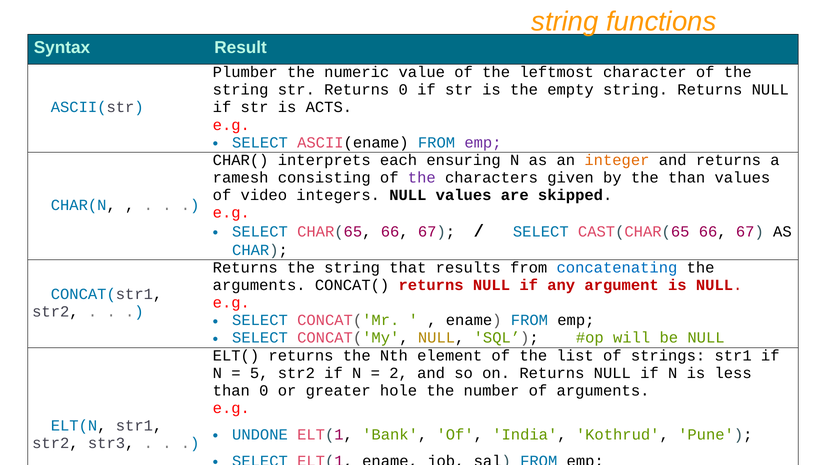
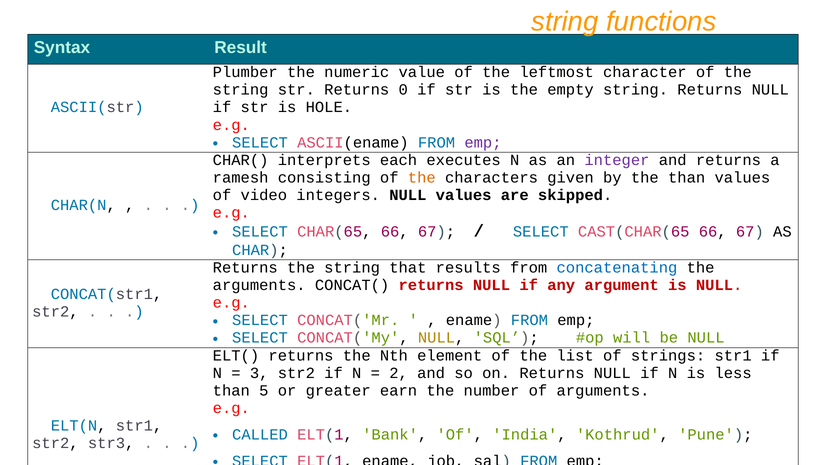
ACTS: ACTS -> HOLE (329, 107)
ensuring: ensuring -> executes (464, 160)
integer colour: orange -> purple (617, 160)
the colour: purple -> orange (422, 178)
5: 5 -> 3 (259, 373)
than 0: 0 -> 5 (264, 390)
hole: hole -> earn (399, 390)
UNDONE: UNDONE -> CALLED (260, 434)
